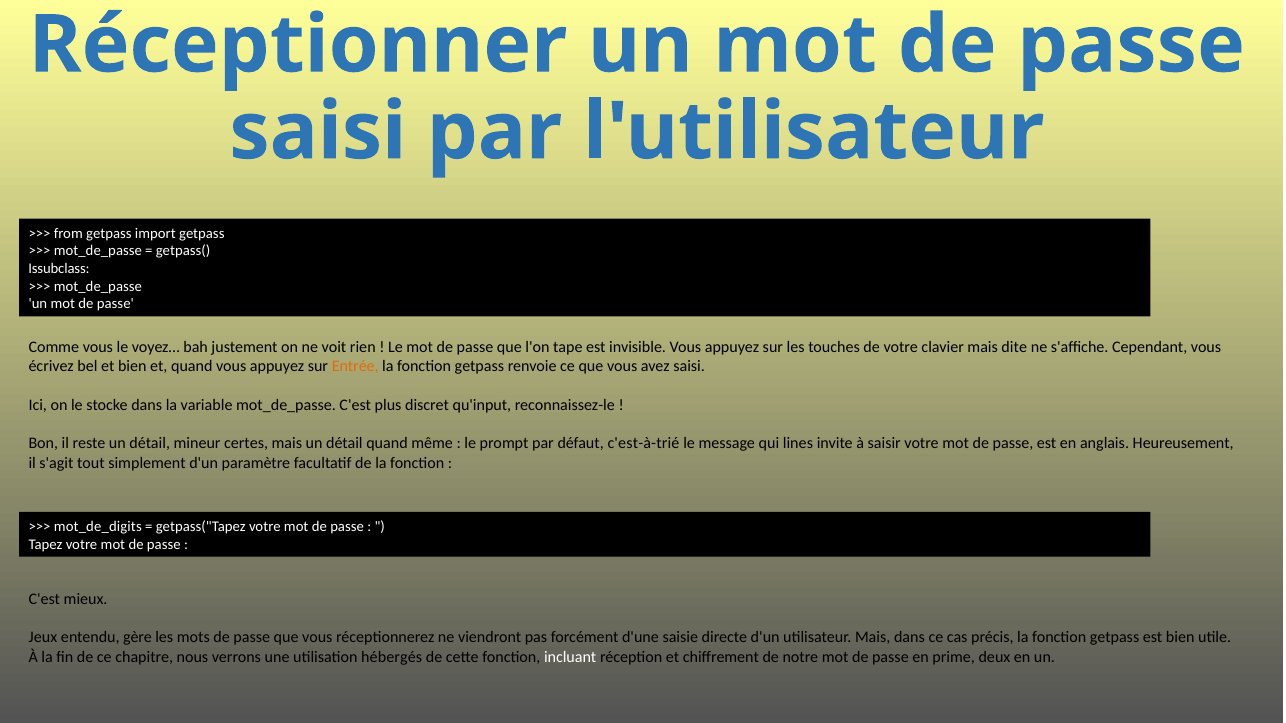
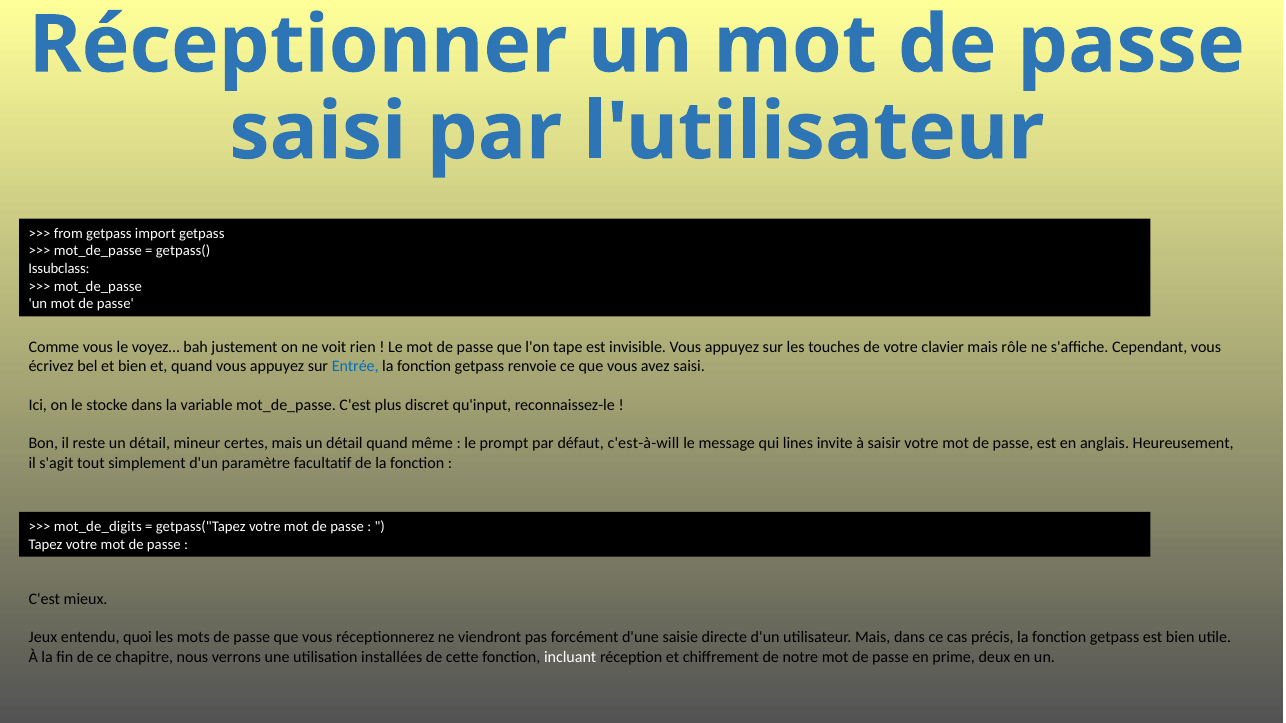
dite: dite -> rôle (1014, 347)
Entrée colour: orange -> blue (355, 367)
c'est-à-trié: c'est-à-trié -> c'est-à-will (643, 444)
gère: gère -> quoi (138, 638)
hébergés: hébergés -> installées (392, 657)
